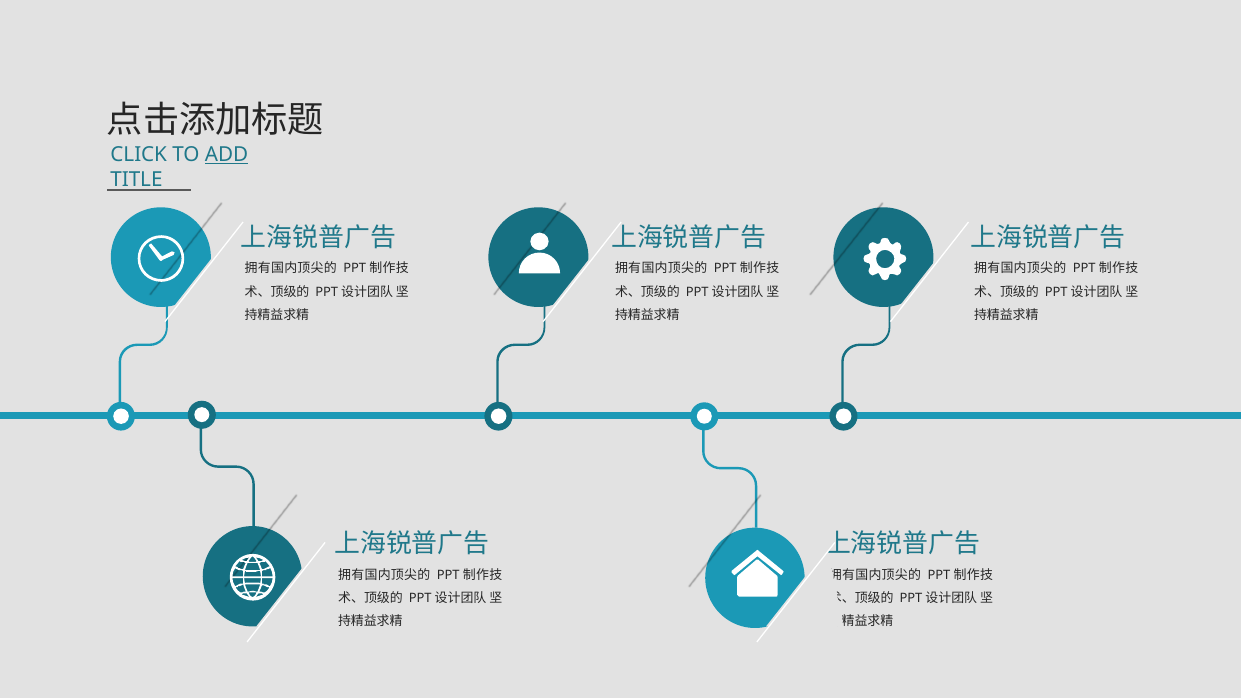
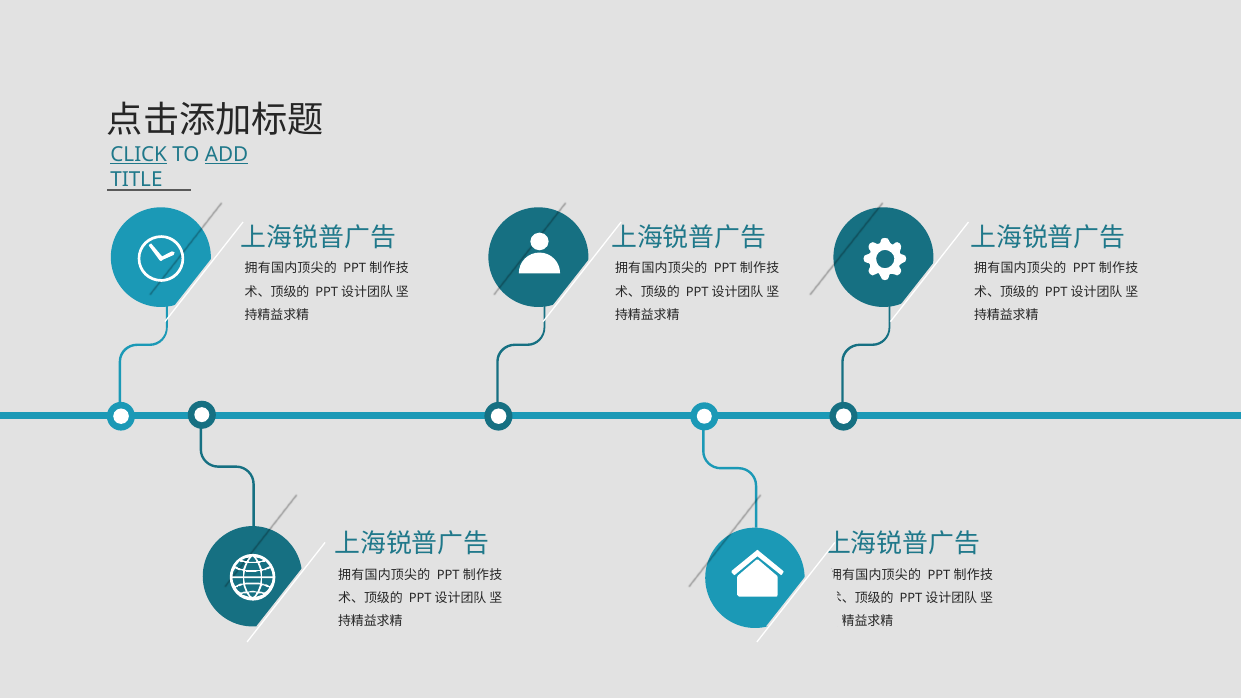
CLICK underline: none -> present (139, 155)
